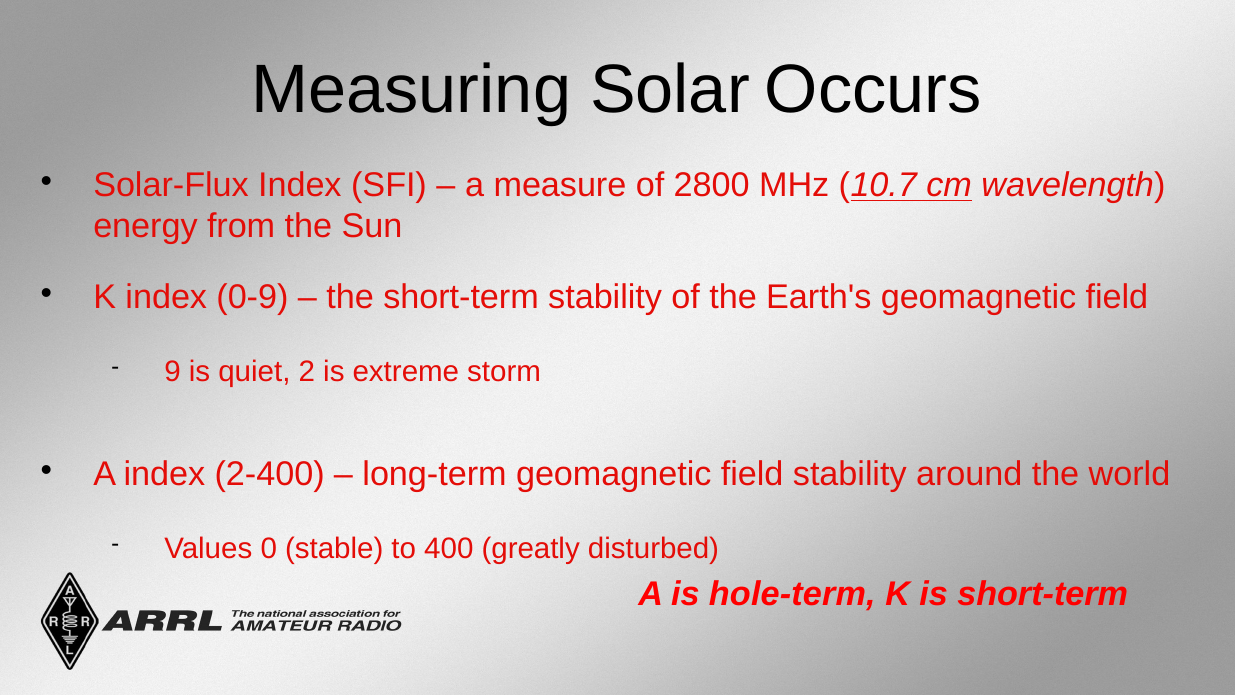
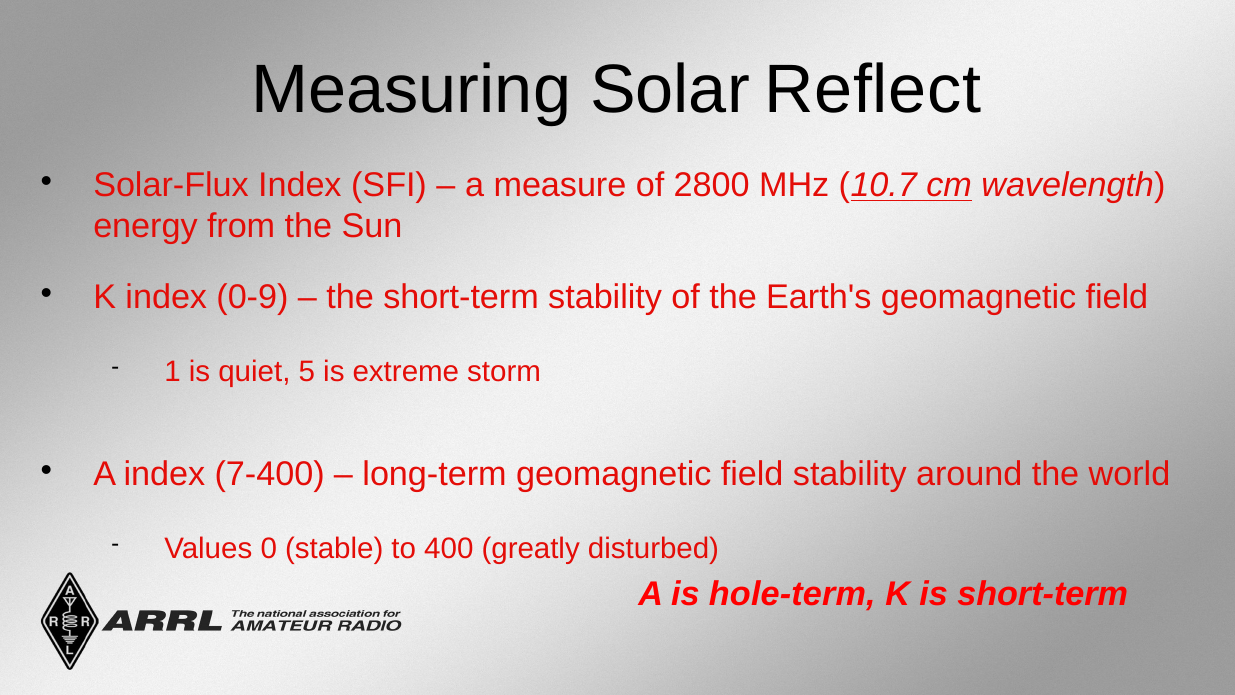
Occurs: Occurs -> Reflect (873, 90)
9: 9 -> 1 (173, 371)
2: 2 -> 5 (307, 371)
2-400: 2-400 -> 7-400 (270, 474)
